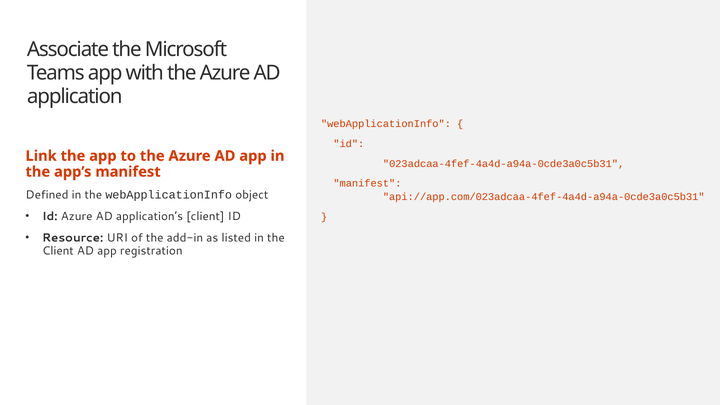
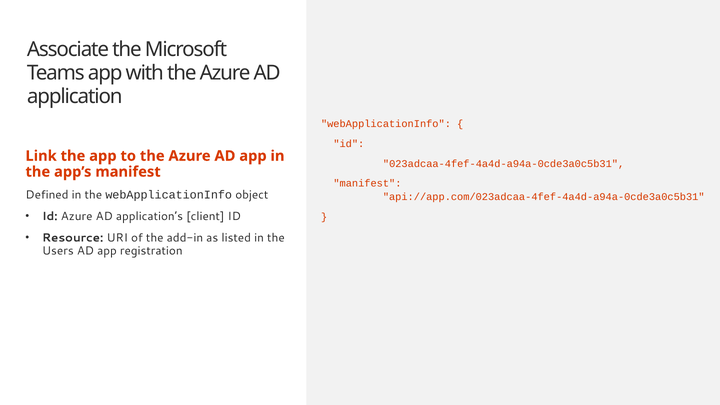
Client: Client -> Users (58, 251)
